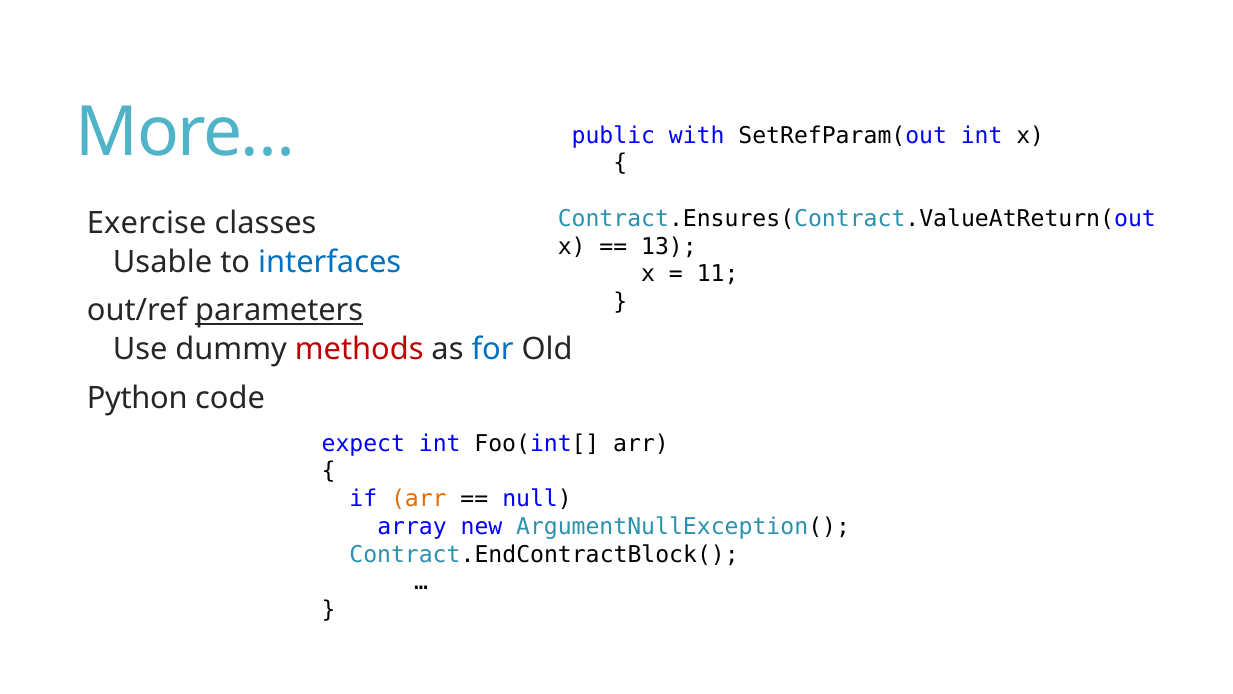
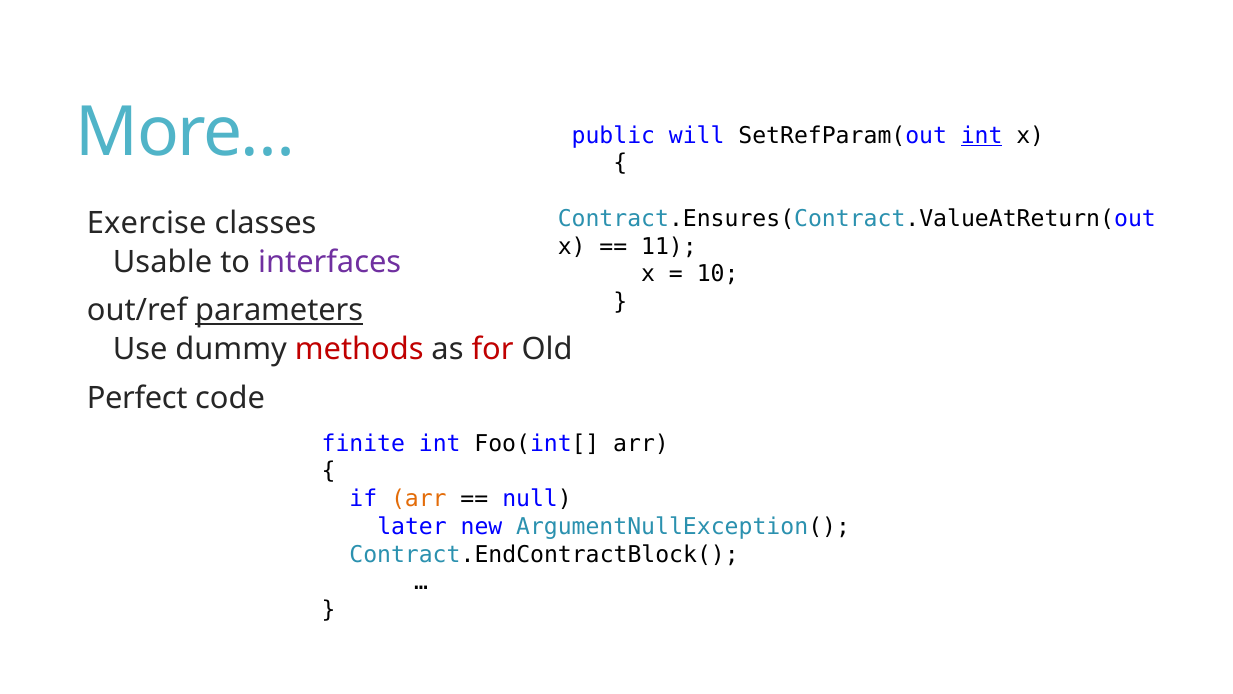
with: with -> will (697, 135)
int underline: none -> present (982, 135)
13: 13 -> 11 (669, 246)
interfaces colour: blue -> purple (330, 262)
11: 11 -> 10 (718, 274)
for colour: blue -> red (493, 350)
Python: Python -> Perfect (137, 398)
expect: expect -> finite (363, 443)
array: array -> later (412, 526)
